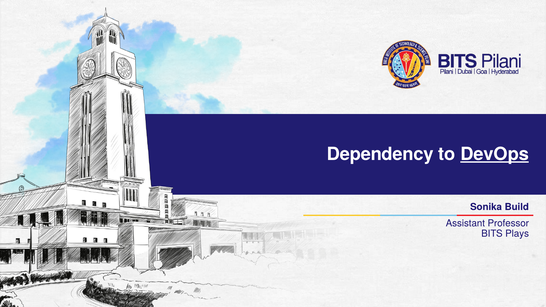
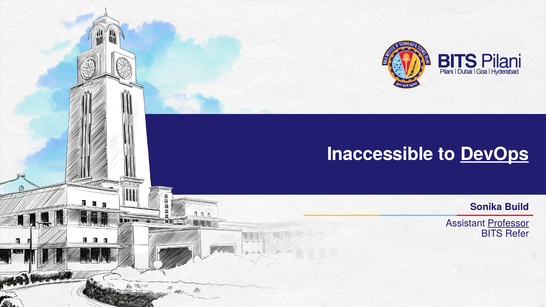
Dependency: Dependency -> Inaccessible (380, 154)
Professor underline: none -> present (508, 223)
Plays: Plays -> Refer (517, 234)
